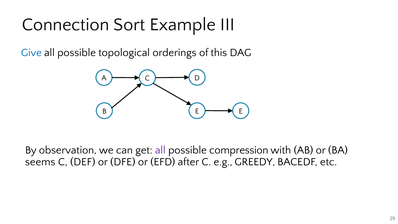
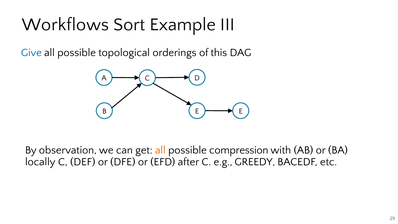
Connection: Connection -> Workflows (65, 24)
all colour: purple -> orange (160, 150)
seems: seems -> locally (40, 162)
